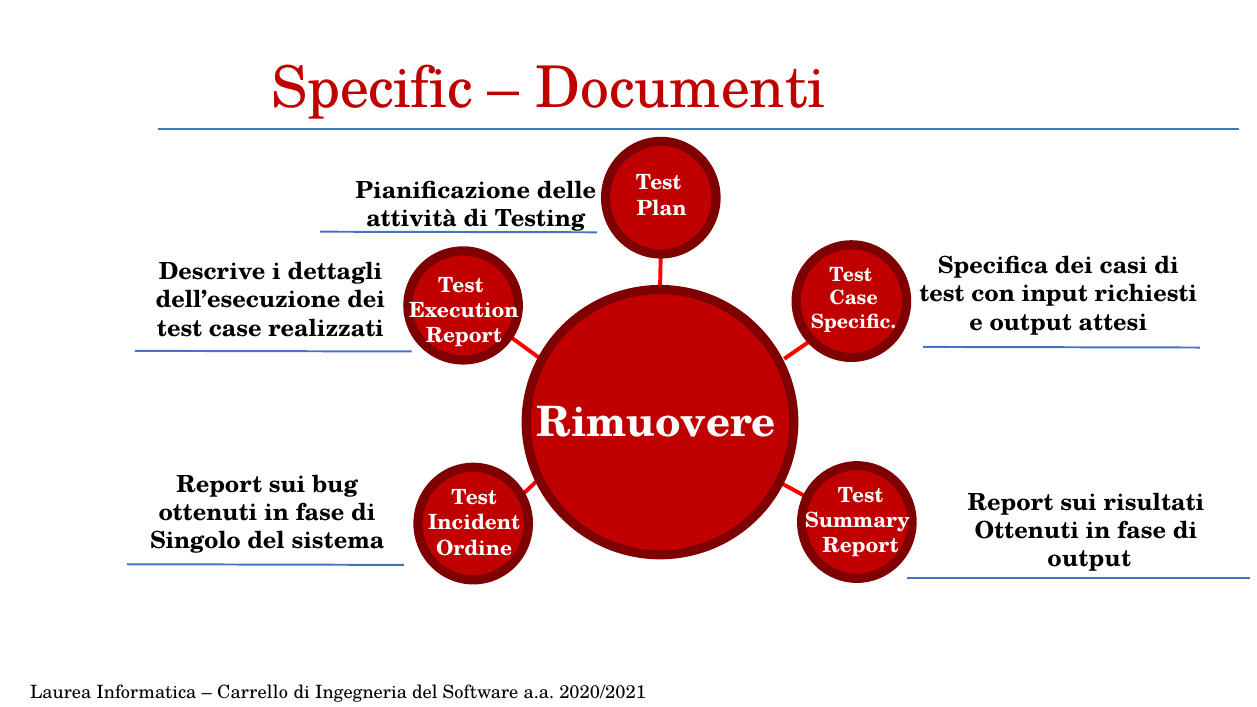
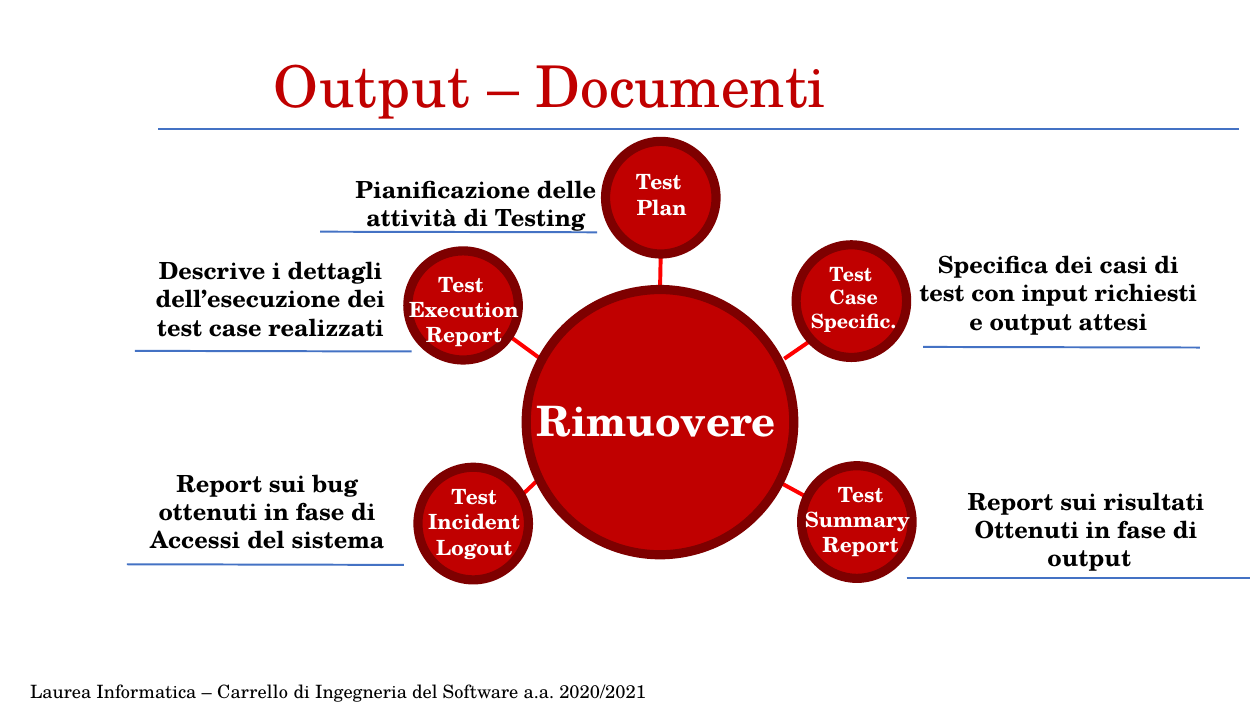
Specific: Specific -> Output (372, 89)
Singolo: Singolo -> Accessi (195, 541)
Ordine: Ordine -> Logout (474, 548)
